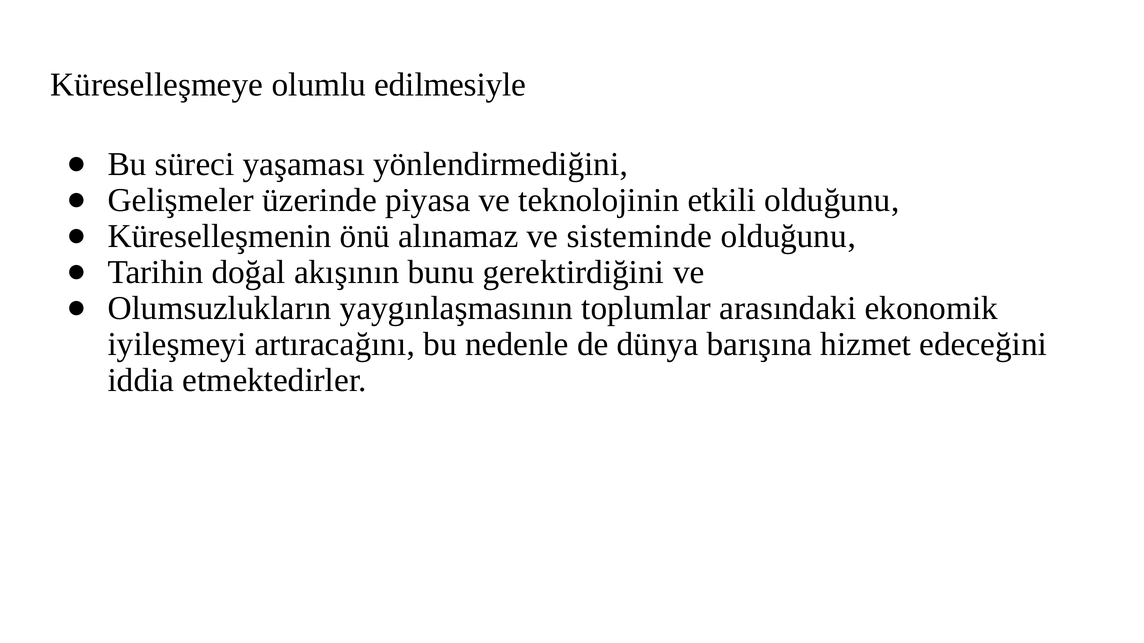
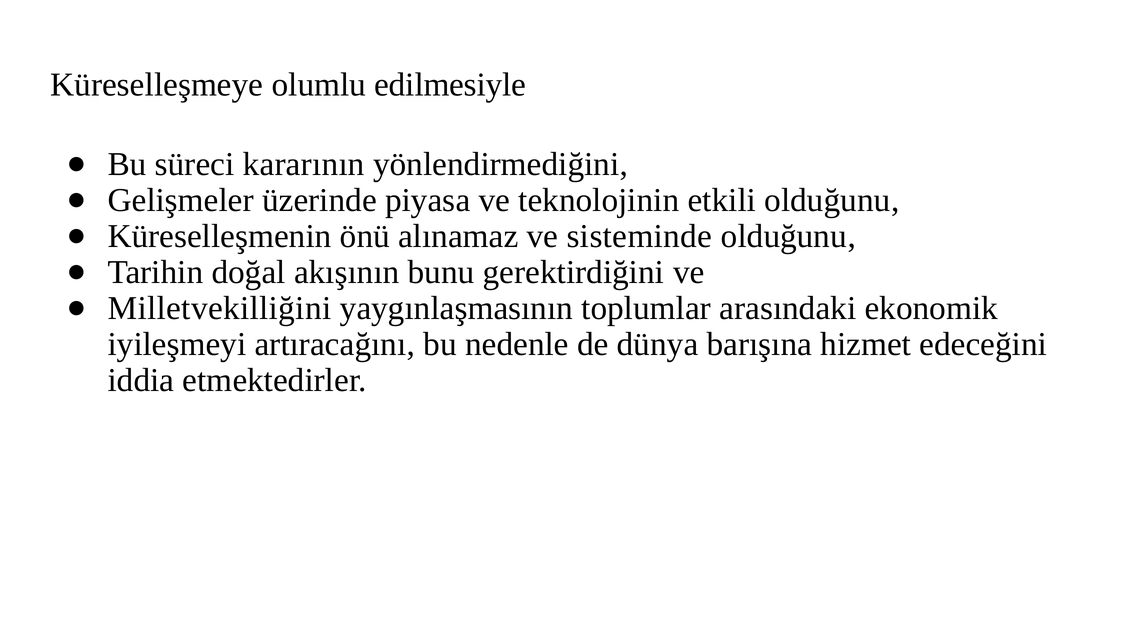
yaşaması: yaşaması -> kararının (304, 164)
Olumsuzlukların: Olumsuzlukların -> Milletvekilliğini (219, 308)
